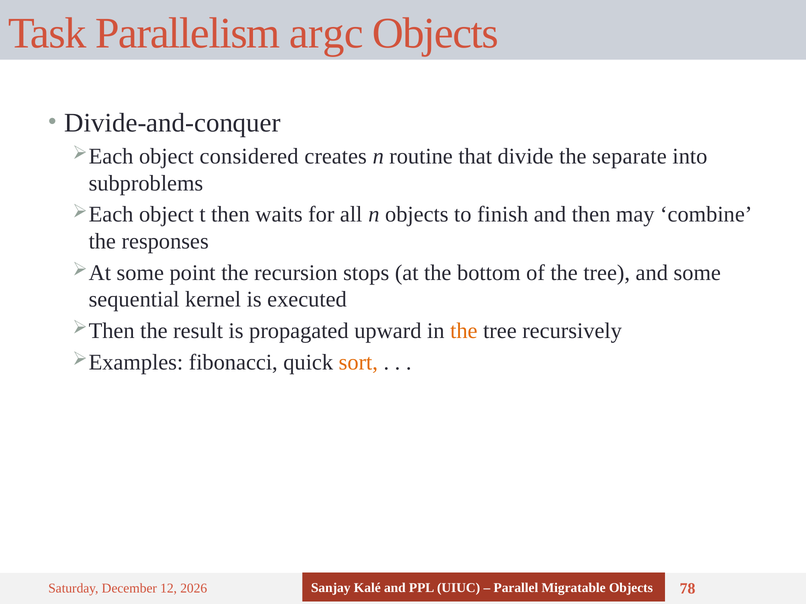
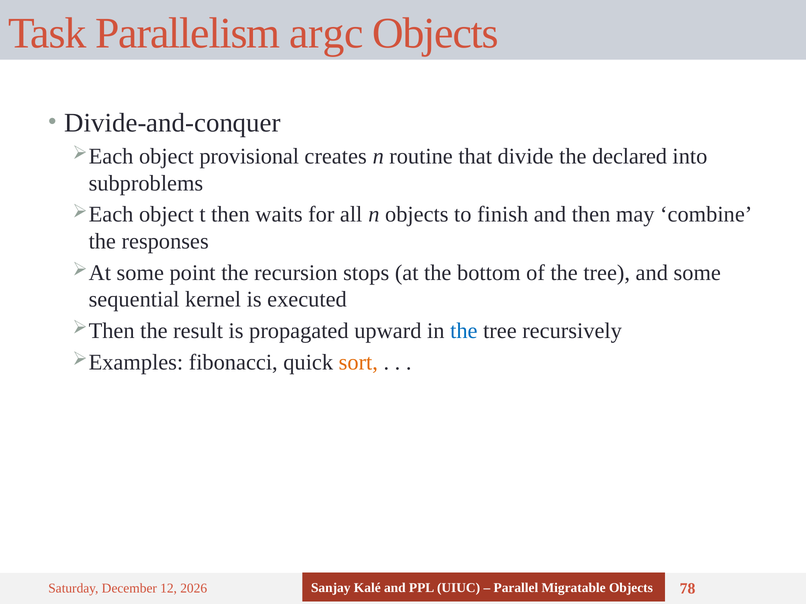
considered: considered -> provisional (249, 157)
separate: separate -> declared (630, 157)
the colour: orange -> blue (464, 331)
